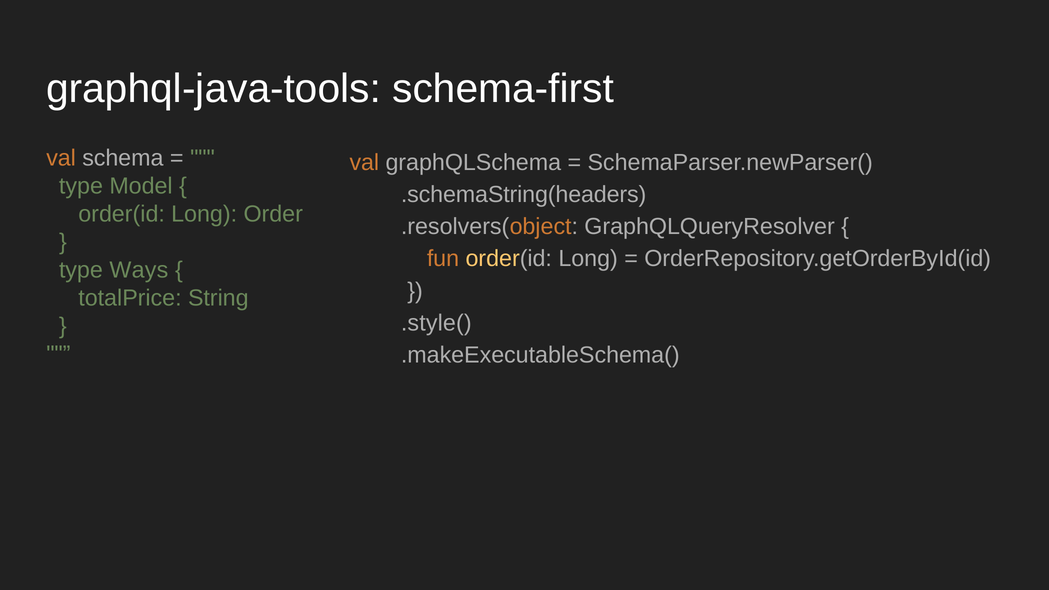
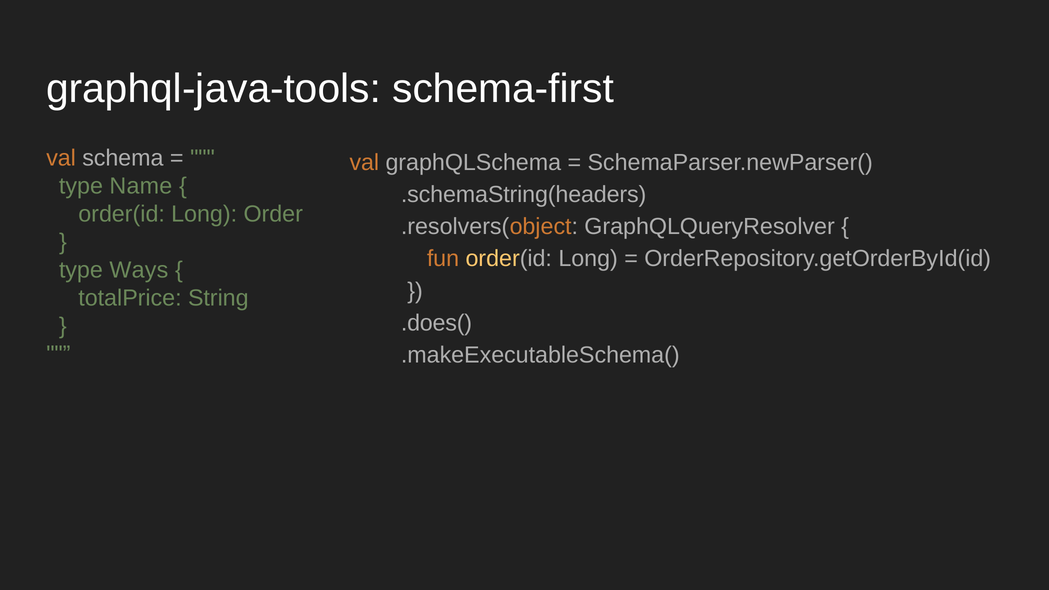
Model: Model -> Name (141, 186)
.style(: .style( -> .does( (436, 323)
